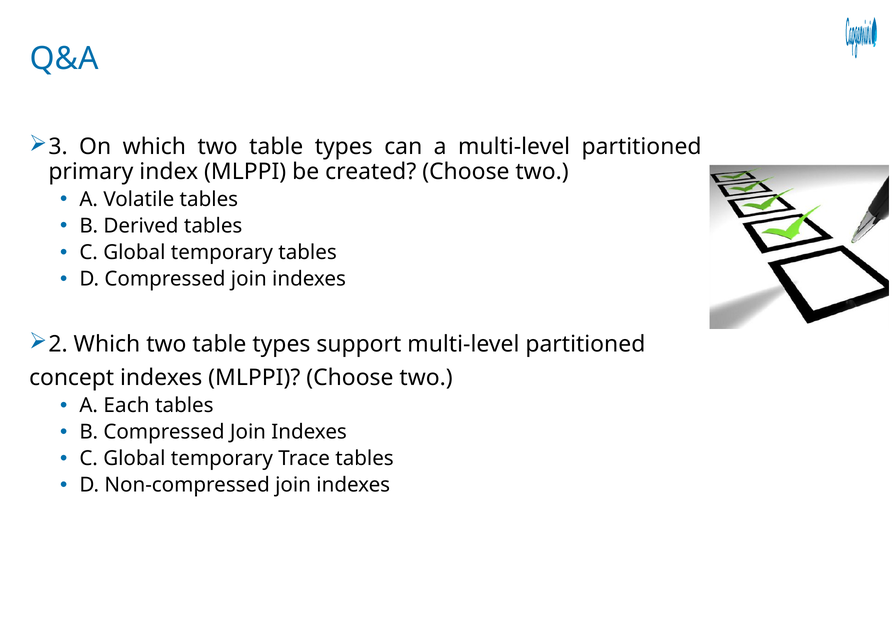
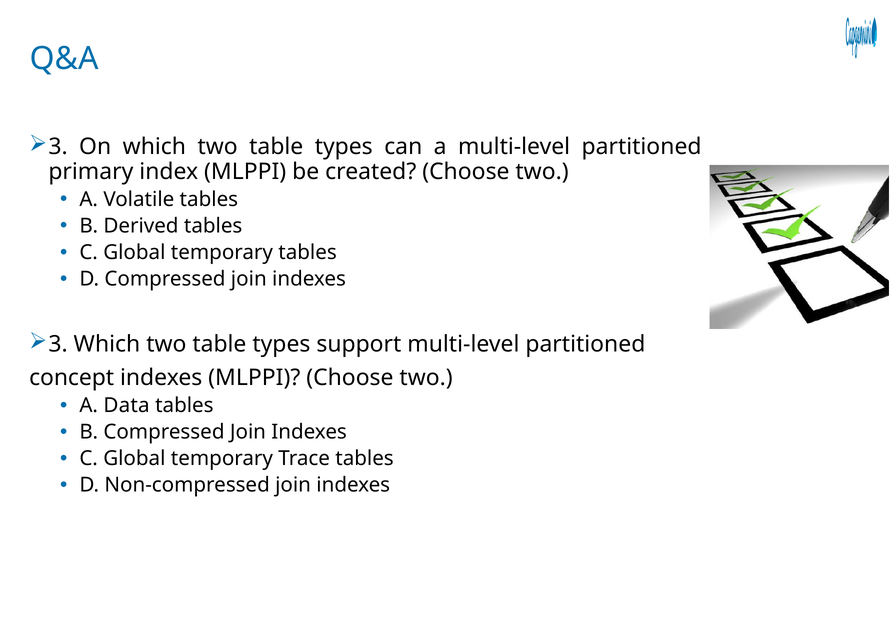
2: 2 -> 3 (58, 345)
Each: Each -> Data (126, 406)
